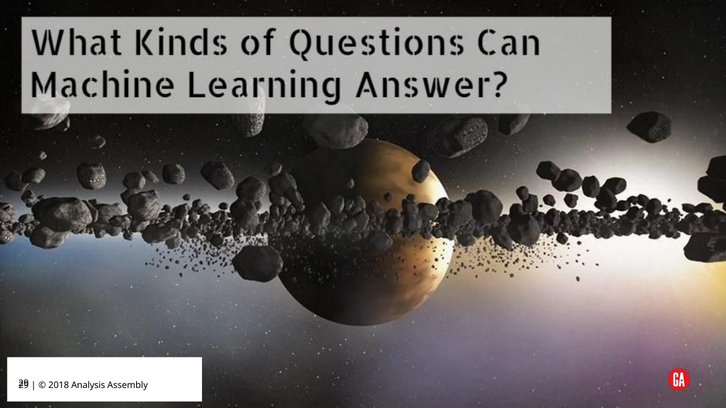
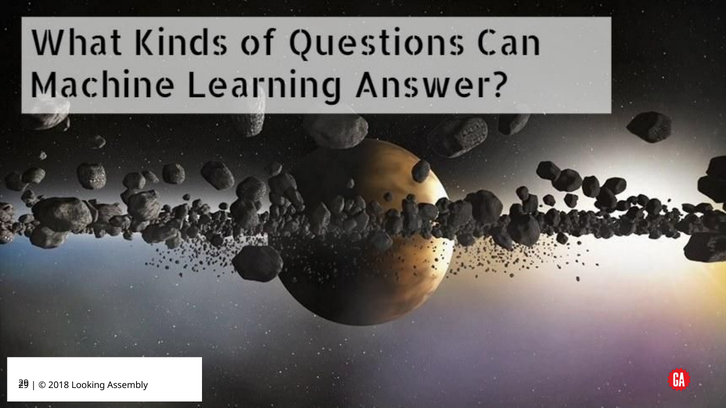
Analysis: Analysis -> Looking (88, 386)
